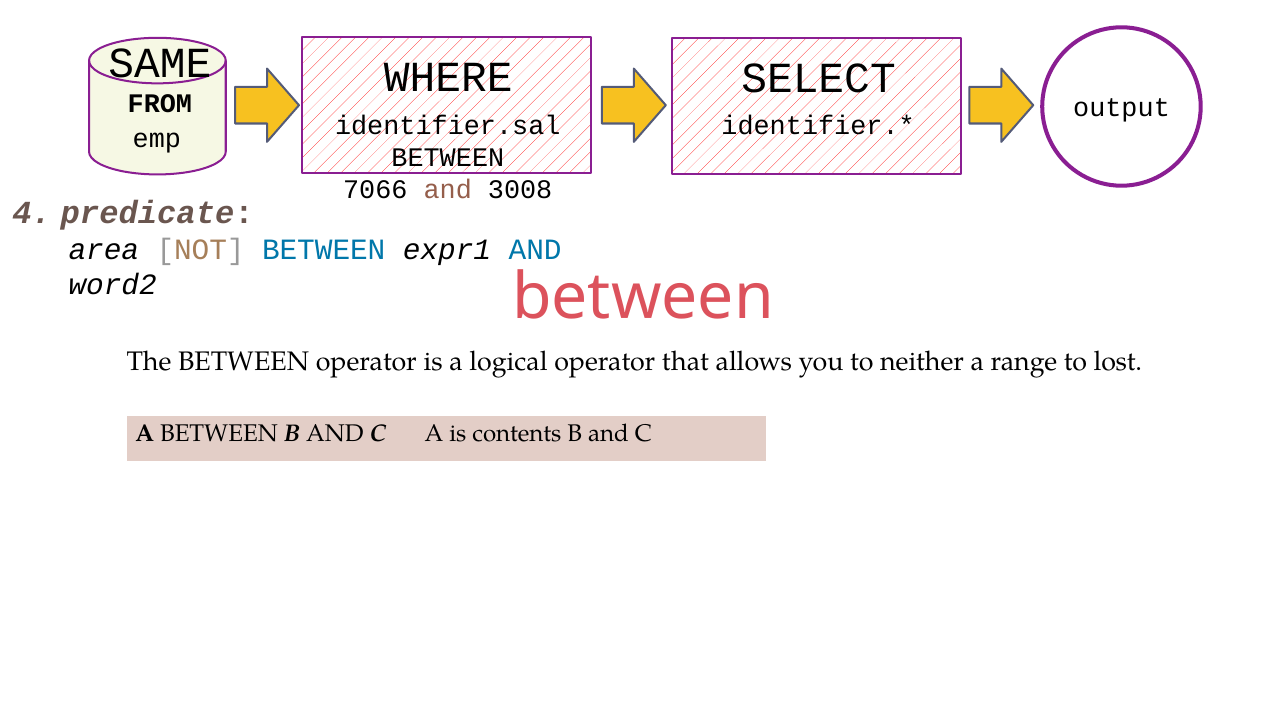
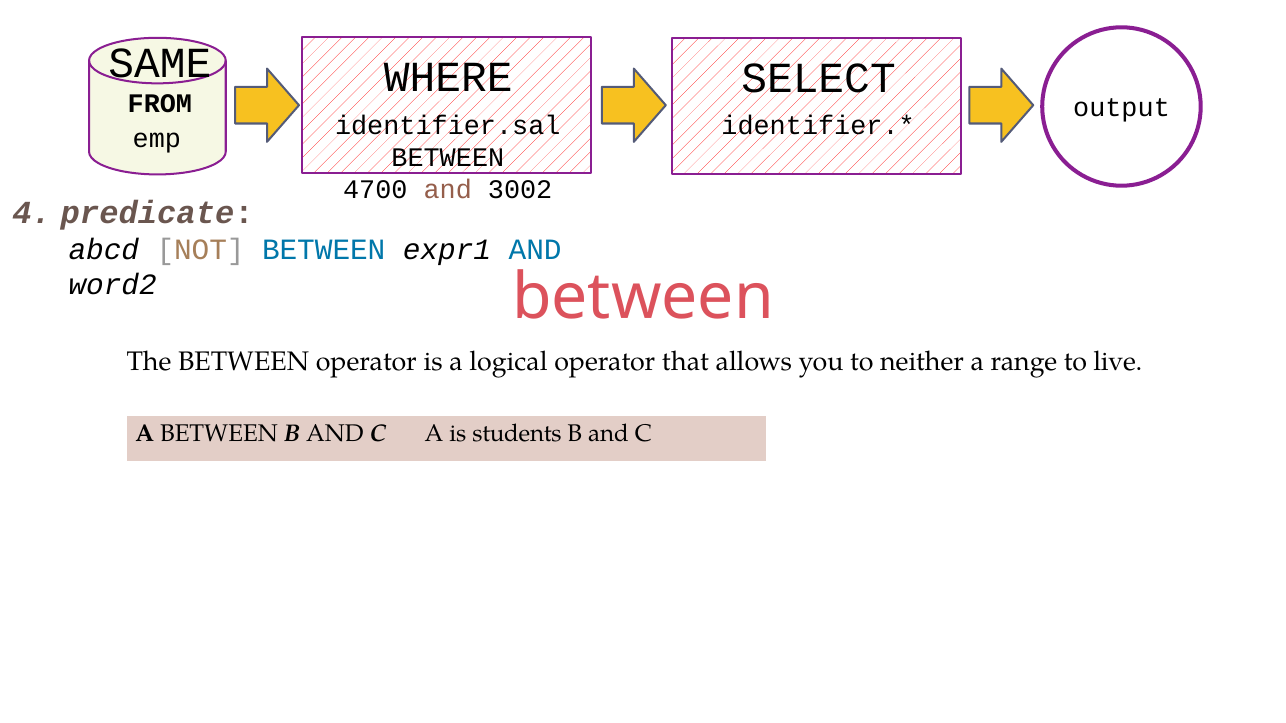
7066: 7066 -> 4700 (375, 190)
3008: 3008 -> 3002 (520, 190)
area: area -> abcd (104, 250)
lost: lost -> live (1118, 362)
contents: contents -> students (517, 434)
